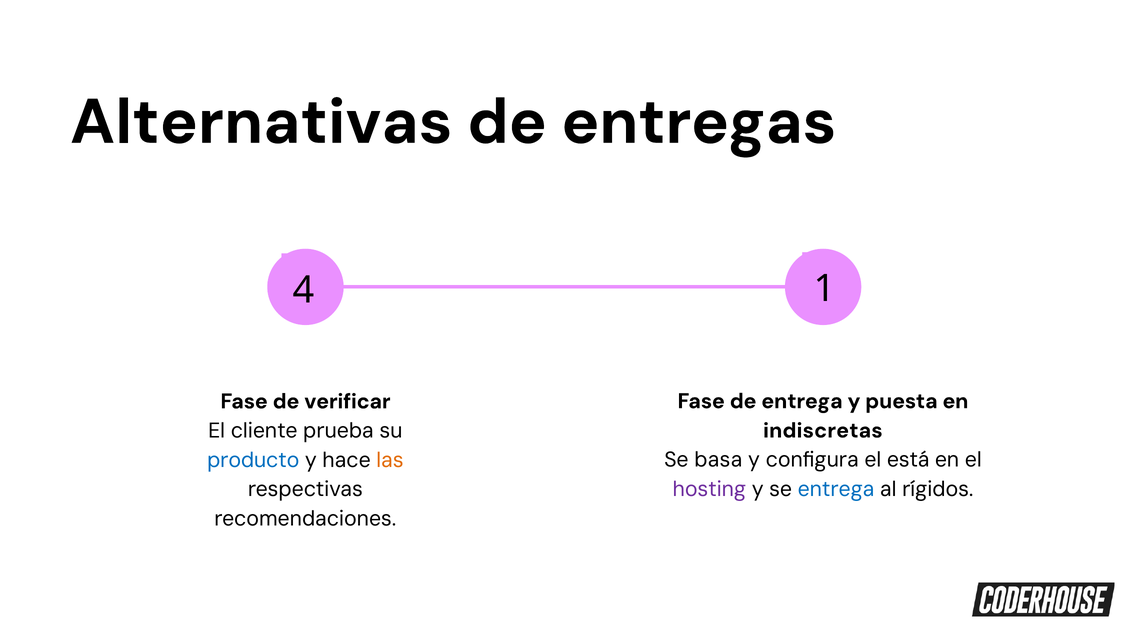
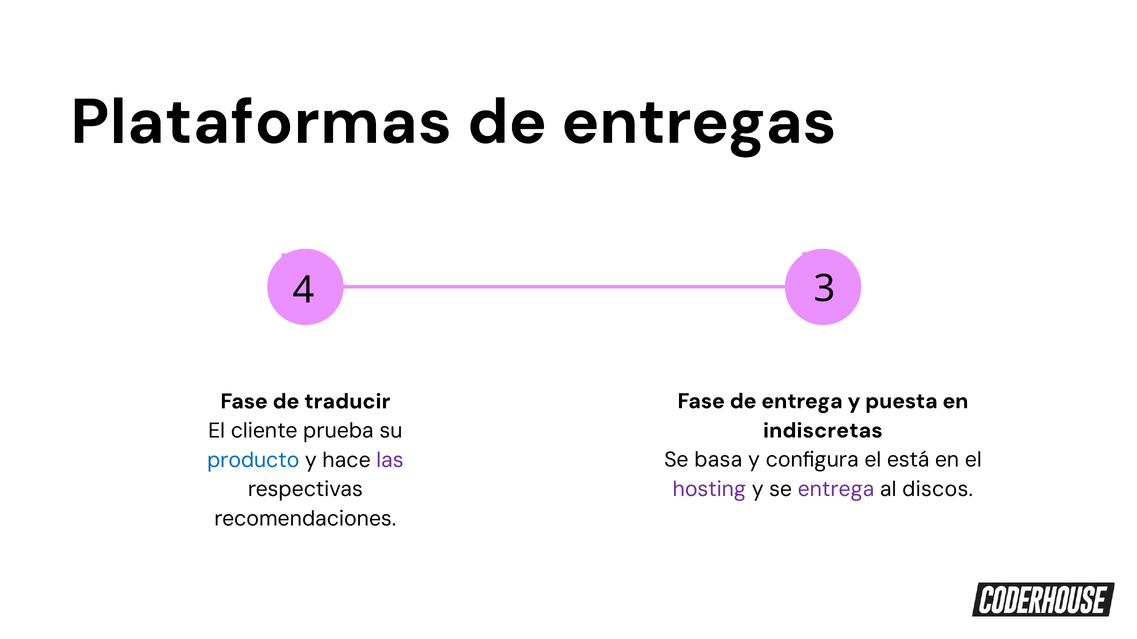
Alternativas: Alternativas -> Plataformas (261, 122)
1: 1 -> 3 (824, 289)
verificar: verificar -> traducir (347, 402)
las colour: orange -> purple (390, 460)
entrega colour: blue -> purple (836, 490)
rígidos: rígidos -> discos (938, 490)
